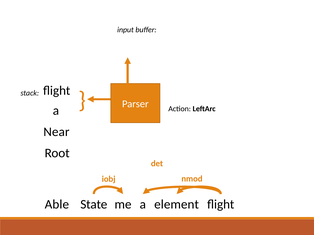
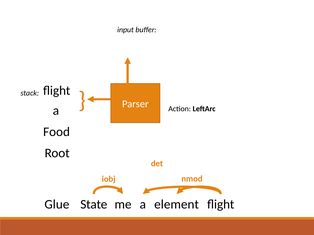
Near: Near -> Food (57, 132)
Able: Able -> Glue (57, 205)
